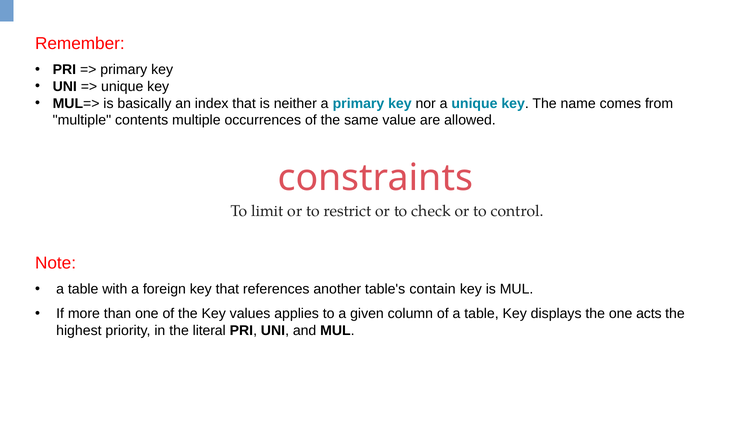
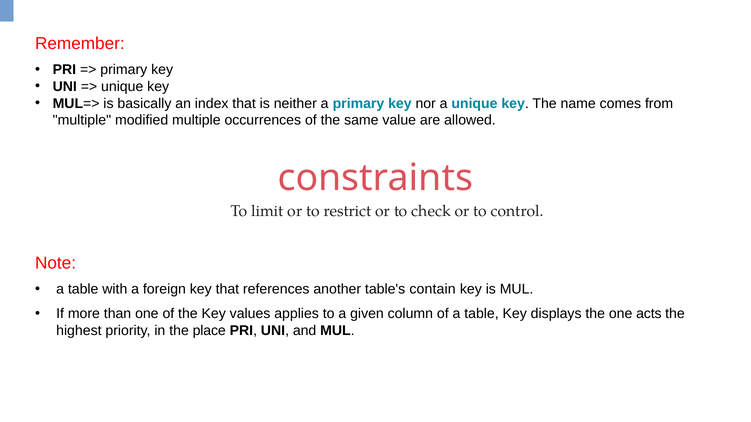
contents: contents -> modified (142, 120)
literal: literal -> place (209, 331)
